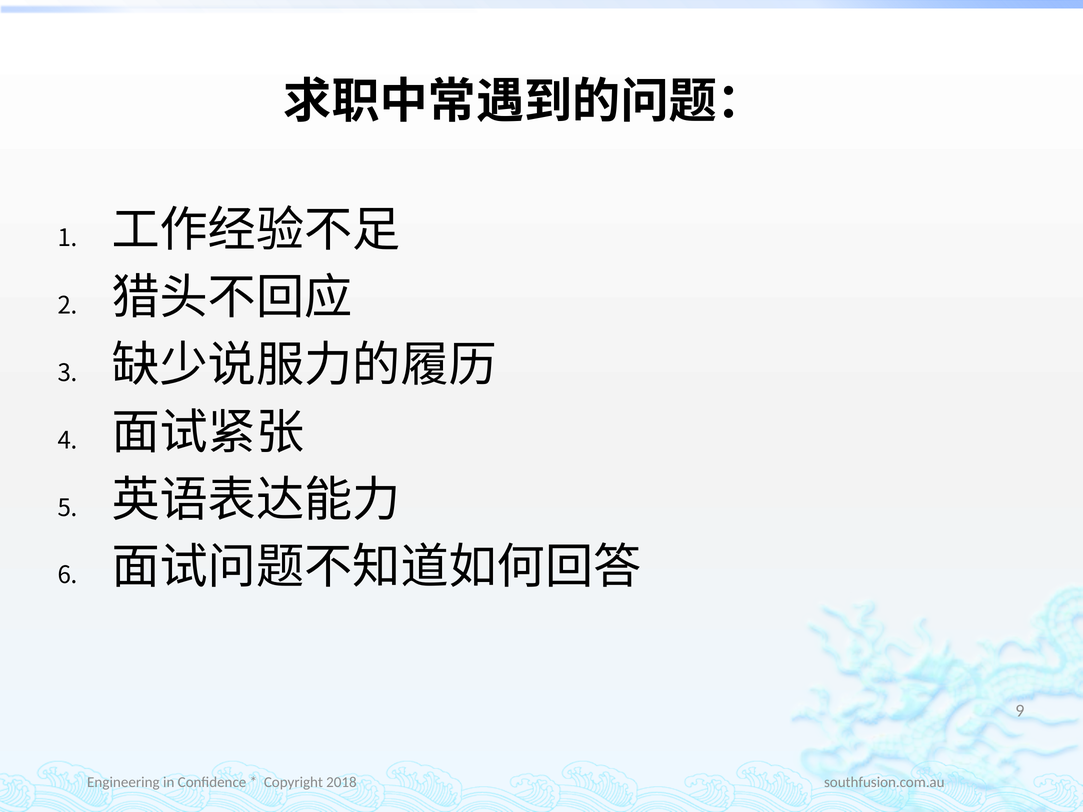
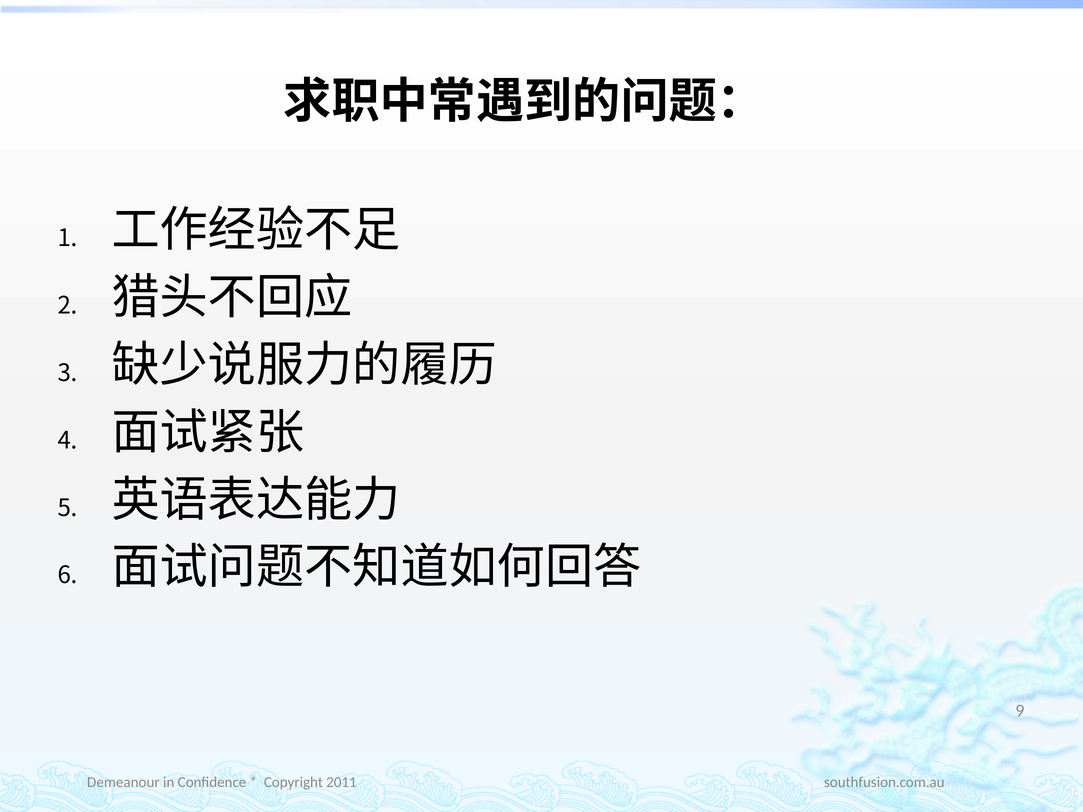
Engineering: Engineering -> Demeanour (123, 783)
2018: 2018 -> 2011 (341, 783)
